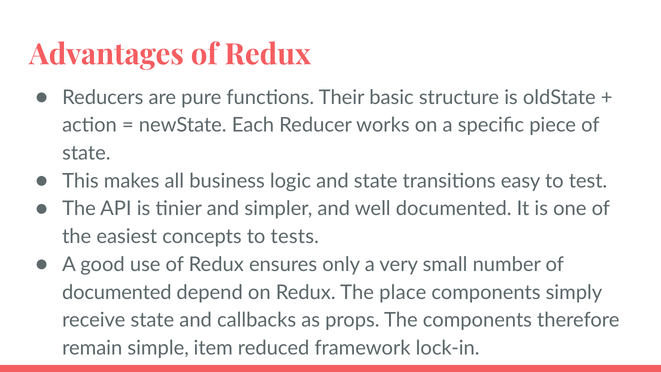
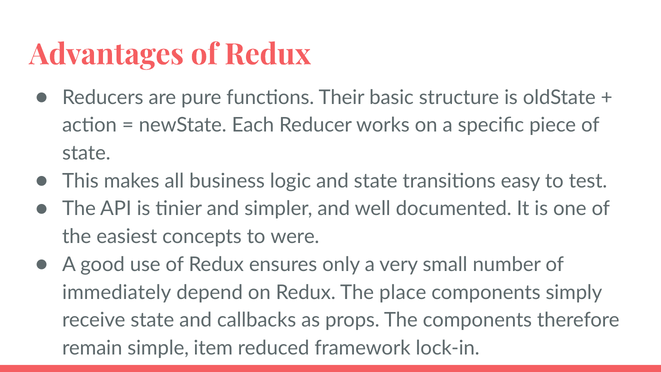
tests: tests -> were (295, 237)
documented: documented -> immediately (117, 292)
